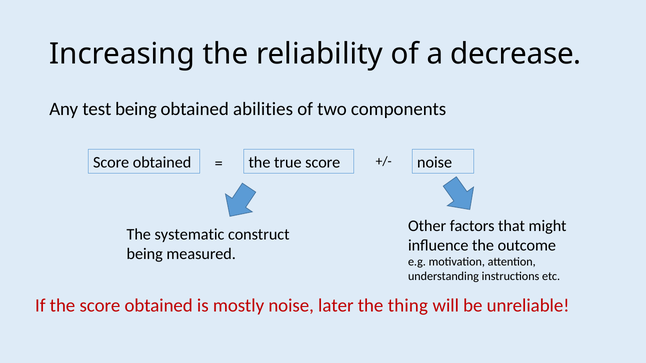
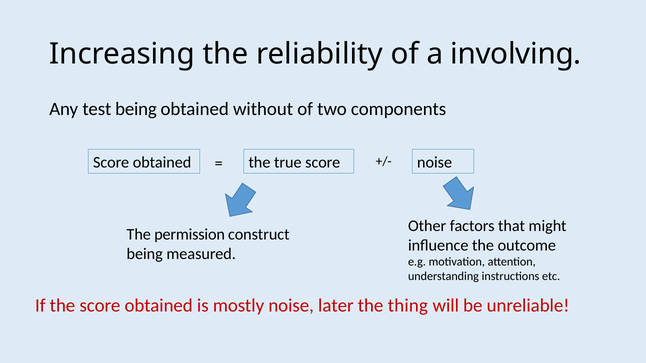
decrease: decrease -> involving (516, 54)
abilities: abilities -> without (263, 109)
systematic: systematic -> permission (190, 235)
